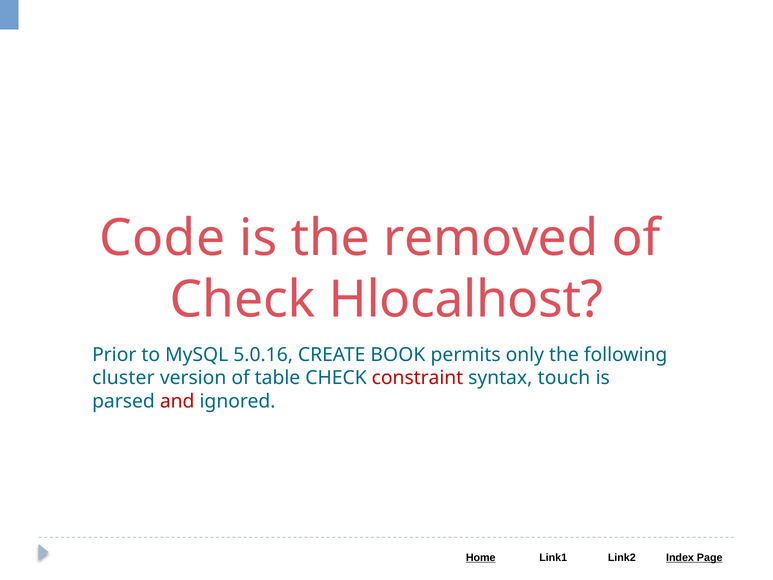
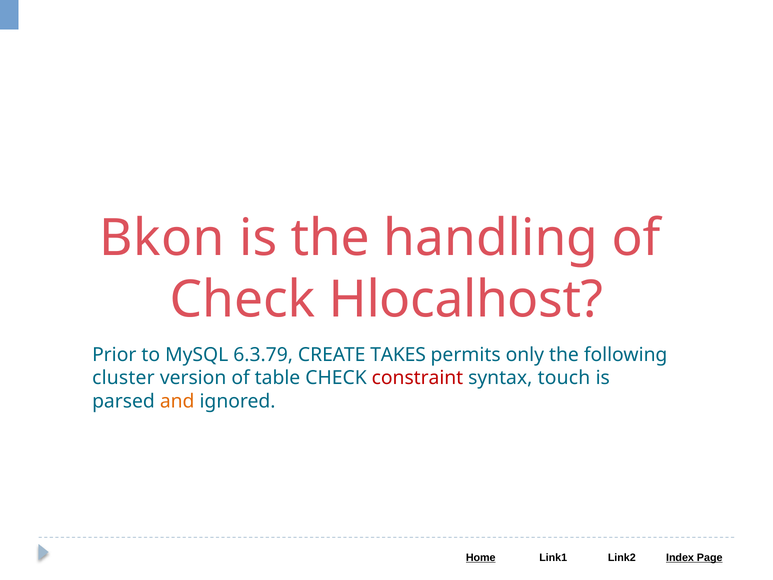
Code: Code -> Bkon (162, 238)
removed: removed -> handling (491, 238)
5.0.16: 5.0.16 -> 6.3.79 (263, 355)
BOOK: BOOK -> TAKES (398, 355)
and colour: red -> orange (177, 401)
